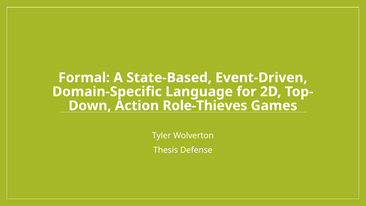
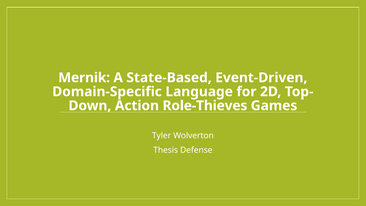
Formal: Formal -> Mernik (84, 78)
